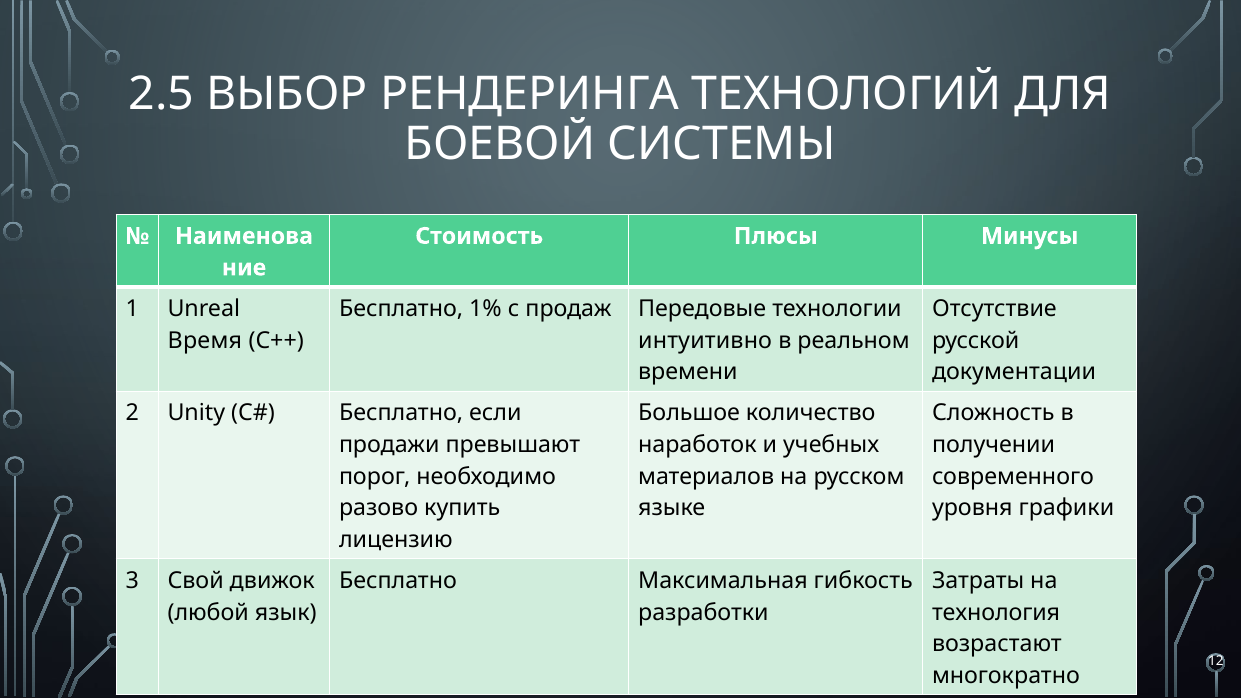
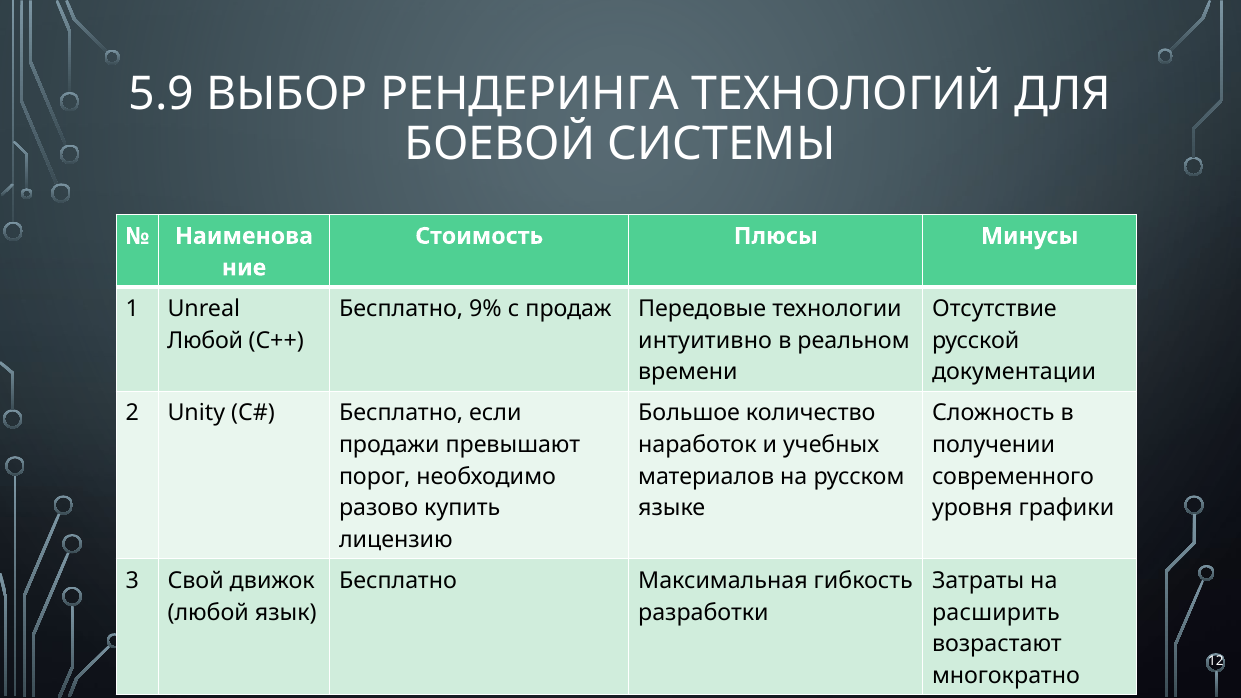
2.5: 2.5 -> 5.9 (161, 94)
1%: 1% -> 9% (485, 309)
Время: Время -> Любой (205, 340)
технология: технология -> расширить (996, 612)
